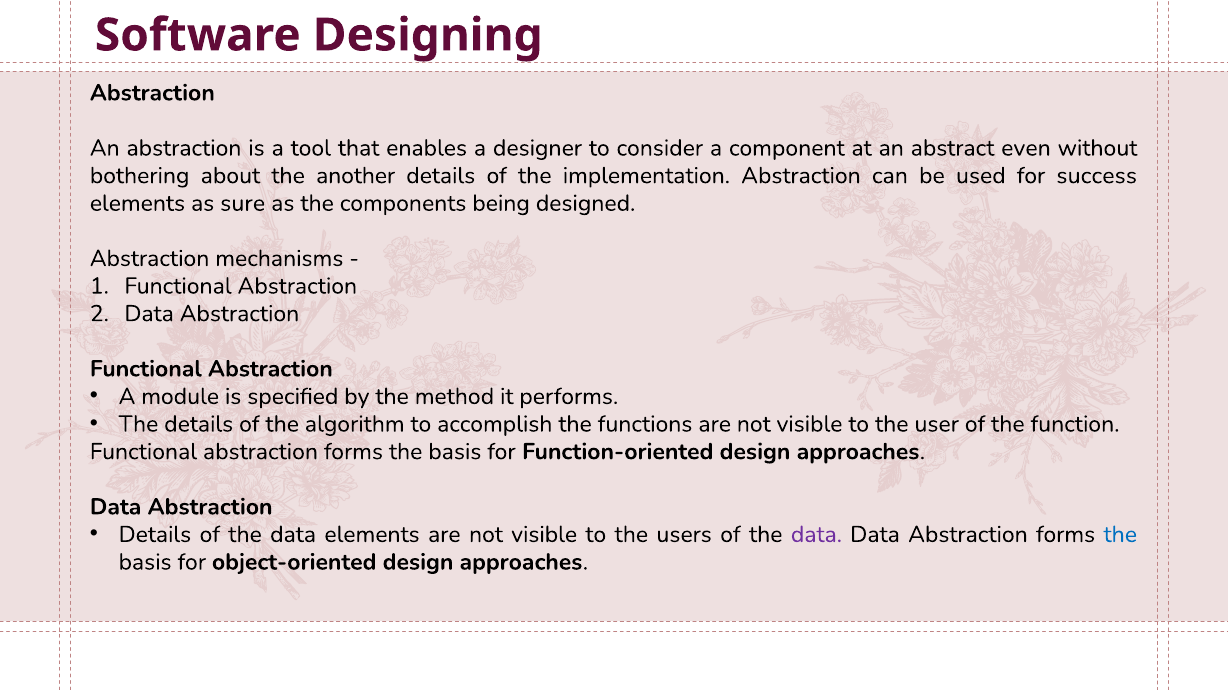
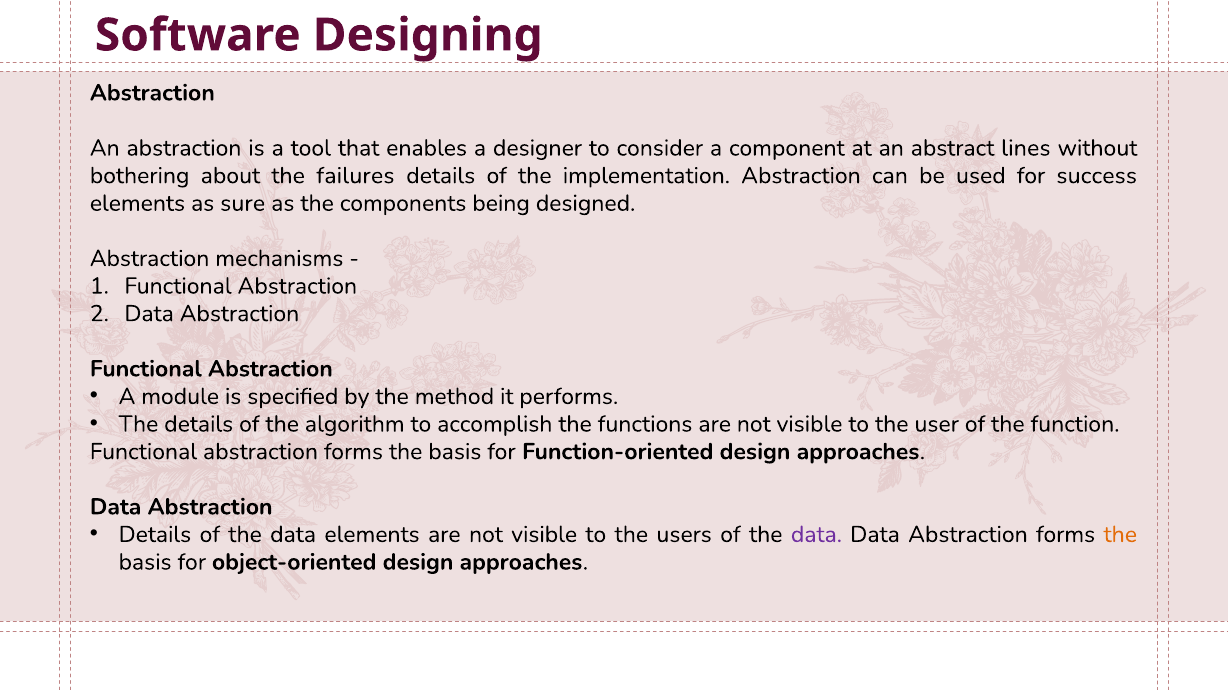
even: even -> lines (1026, 148)
another: another -> failures (355, 176)
the colour: blue -> orange (1120, 535)
